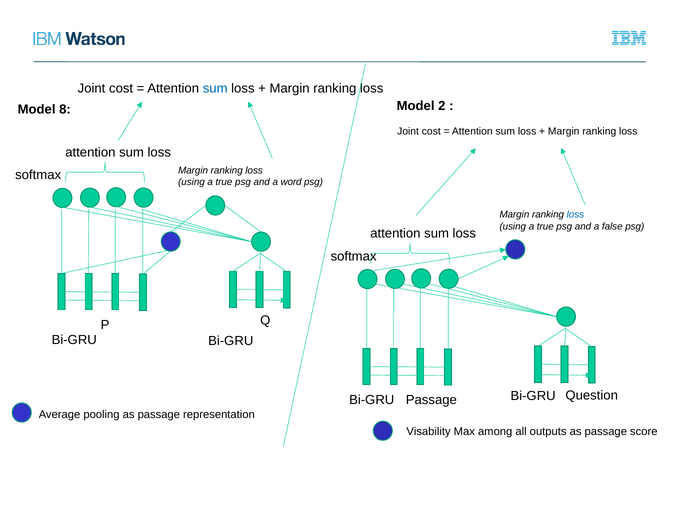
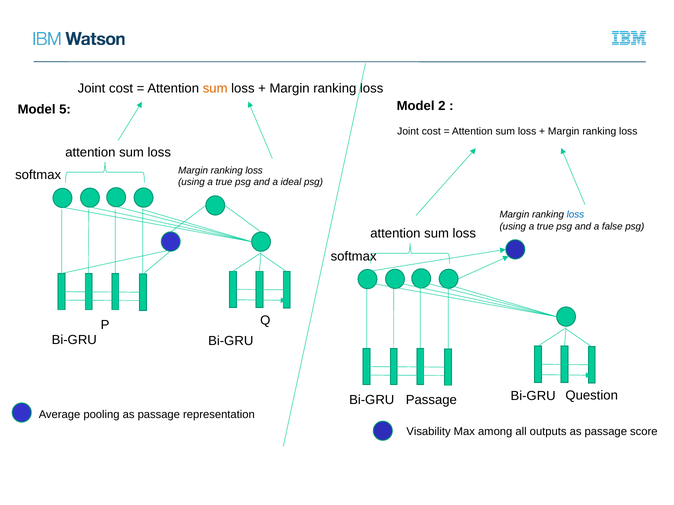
sum colour: blue -> orange (215, 89)
8: 8 -> 5 (65, 109)
word: word -> ideal (291, 182)
